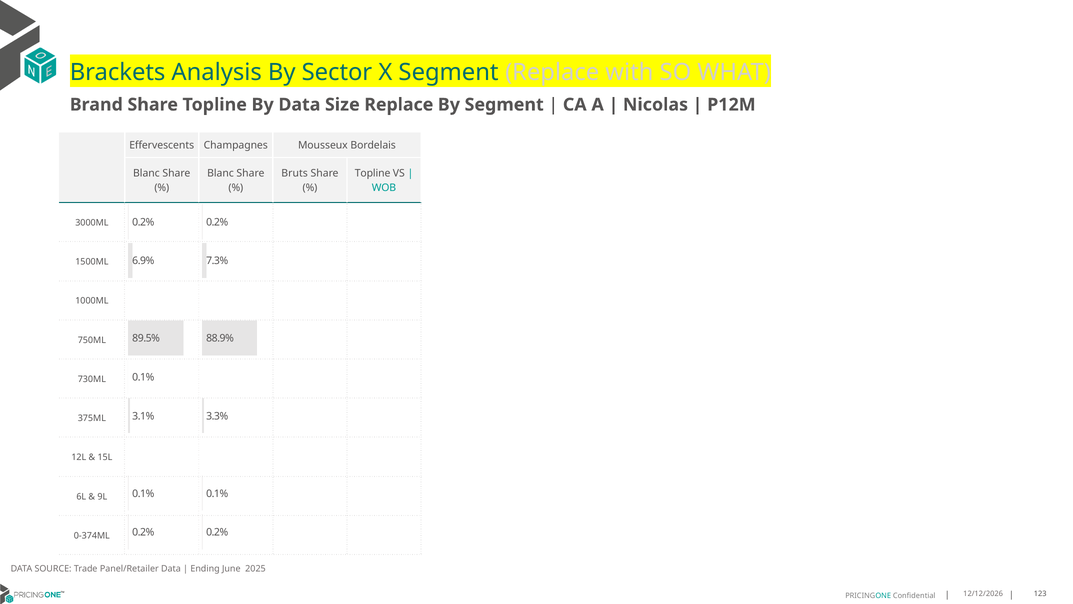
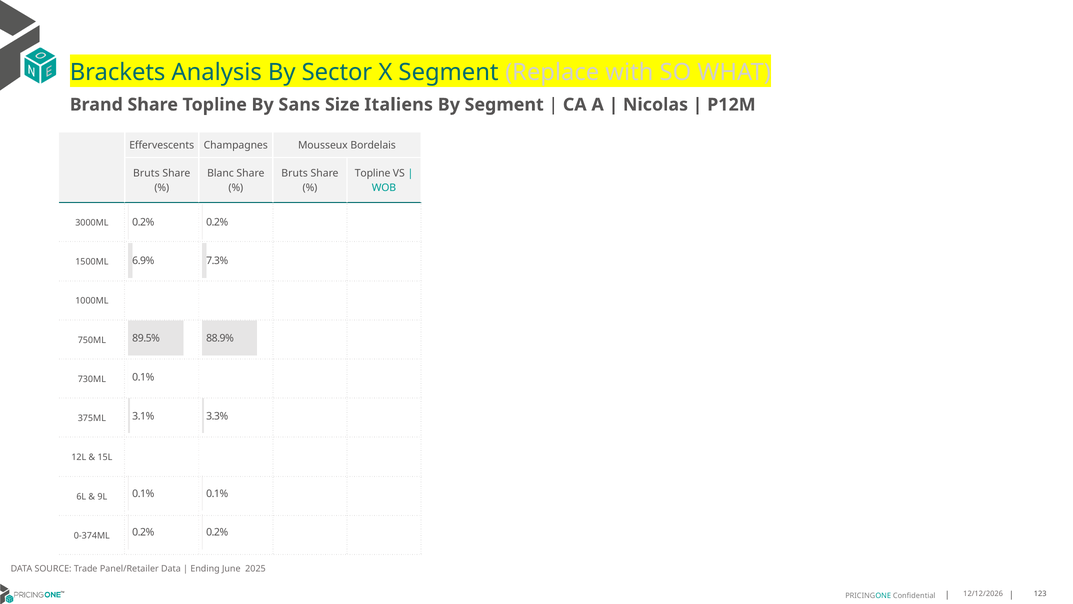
By Data: Data -> Sans (299, 105)
Size Replace: Replace -> Italiens (399, 105)
Blanc: Blanc -> Bruts (146, 173)
